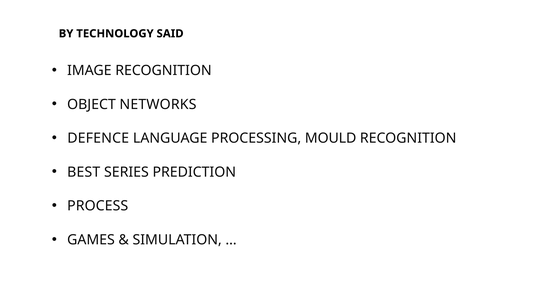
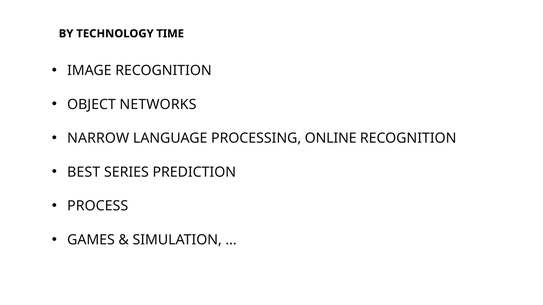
SAID: SAID -> TIME (170, 34)
DEFENCE: DEFENCE -> NARROW (98, 138)
MOULD: MOULD -> ONLINE (331, 138)
